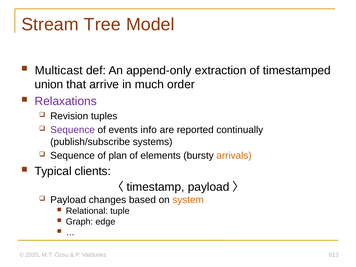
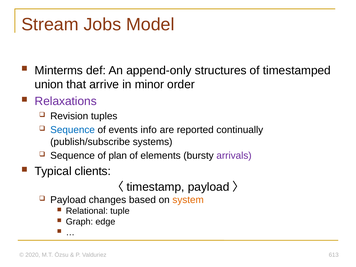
Tree: Tree -> Jobs (102, 25)
Multicast: Multicast -> Minterms (59, 70)
extraction: extraction -> structures (221, 70)
much: much -> minor (149, 85)
Sequence colour: purple -> blue (73, 130)
arrivals colour: orange -> purple (234, 156)
